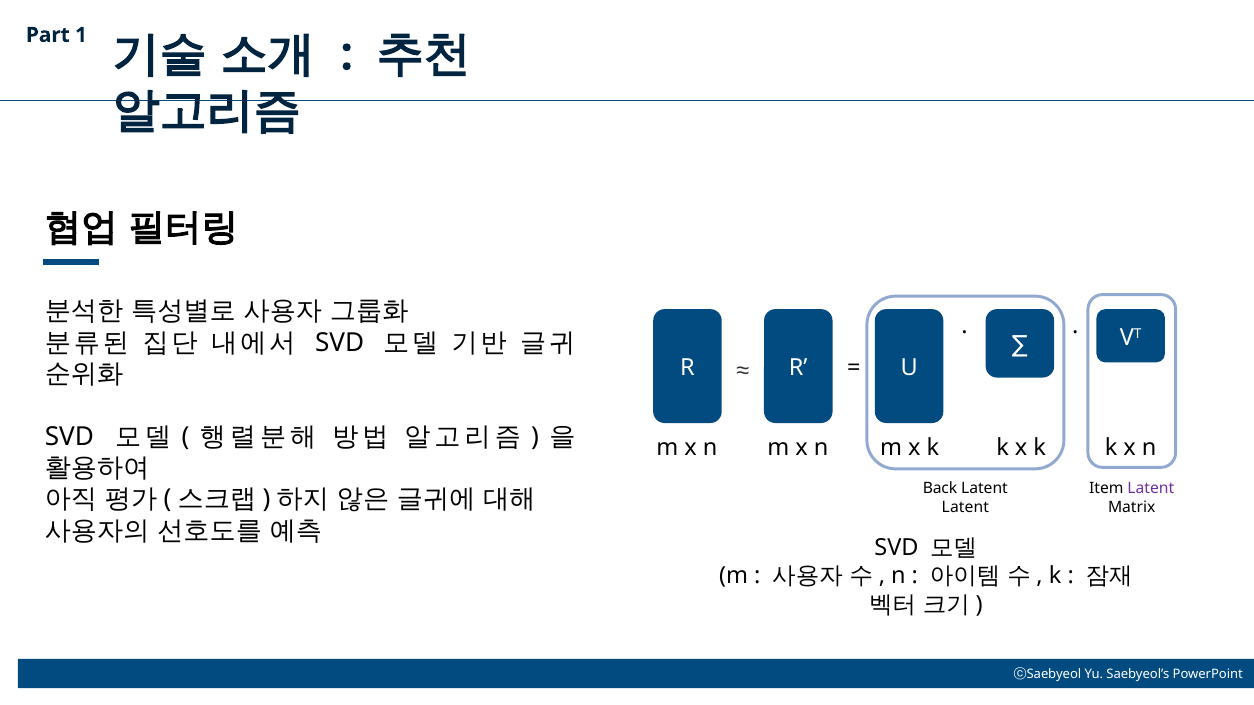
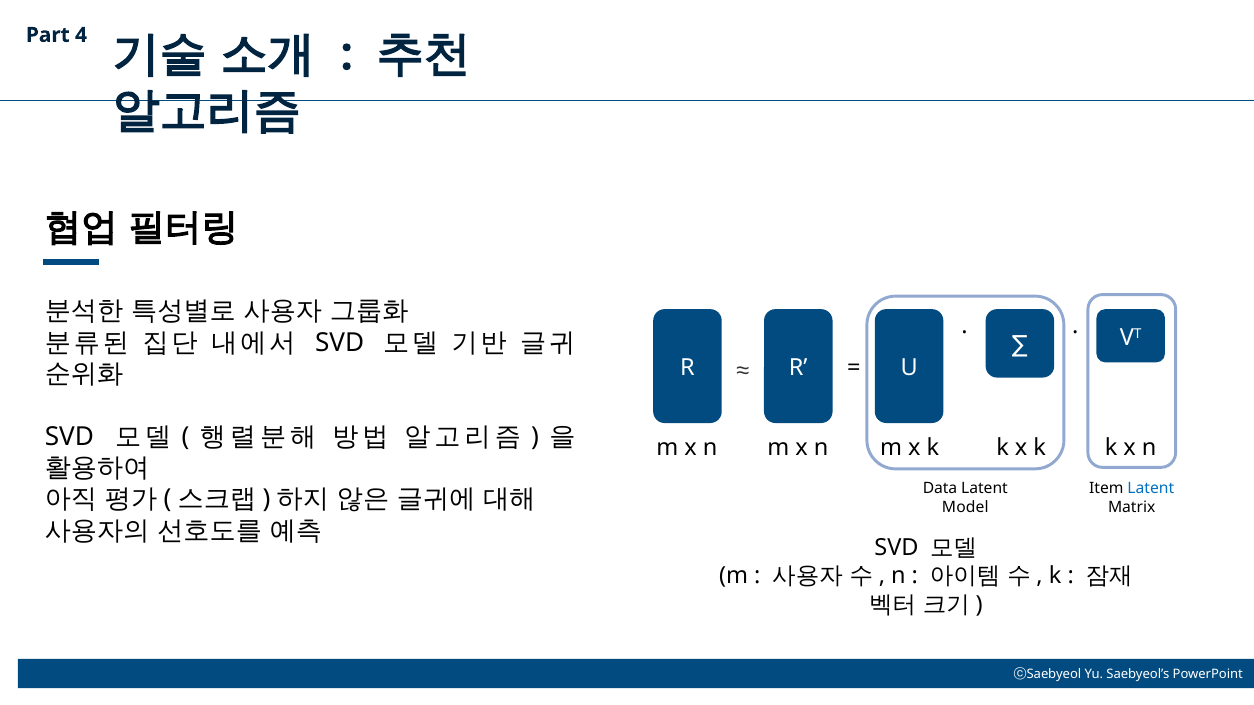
1: 1 -> 4 (81, 35)
Back: Back -> Data (940, 489)
Latent colour: purple -> blue (1151, 489)
Latent: Latent -> Model (965, 508)
